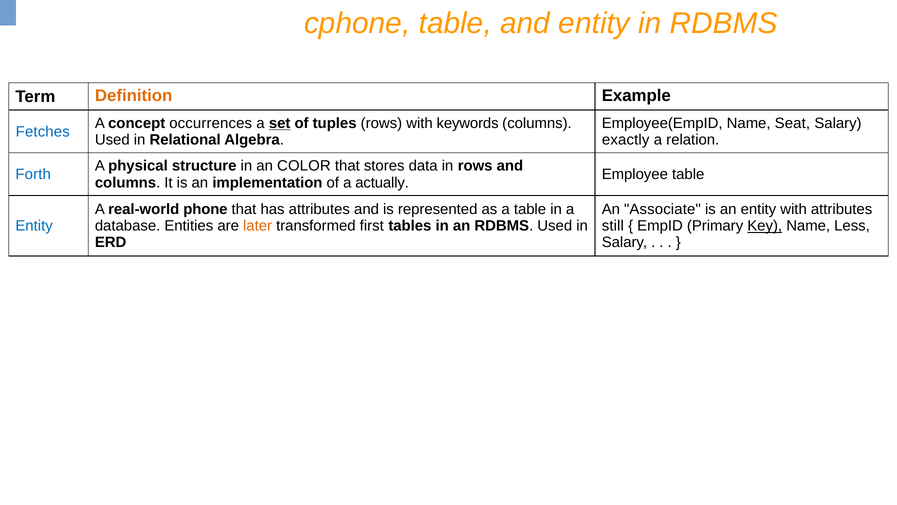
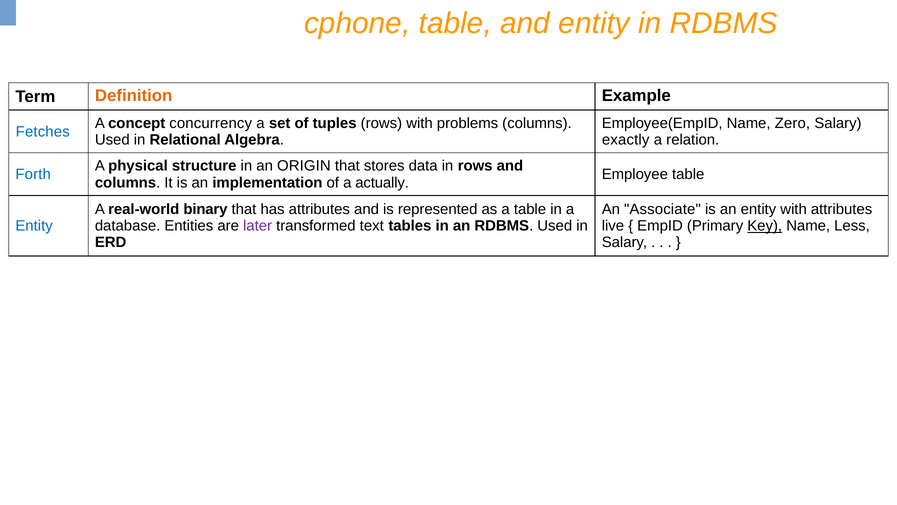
occurrences: occurrences -> concurrency (211, 123)
set underline: present -> none (280, 123)
keywords: keywords -> problems (468, 123)
Seat: Seat -> Zero (792, 123)
COLOR: COLOR -> ORIGIN (304, 166)
phone: phone -> binary (205, 209)
later colour: orange -> purple (258, 226)
first: first -> text (372, 226)
still: still -> live (613, 226)
